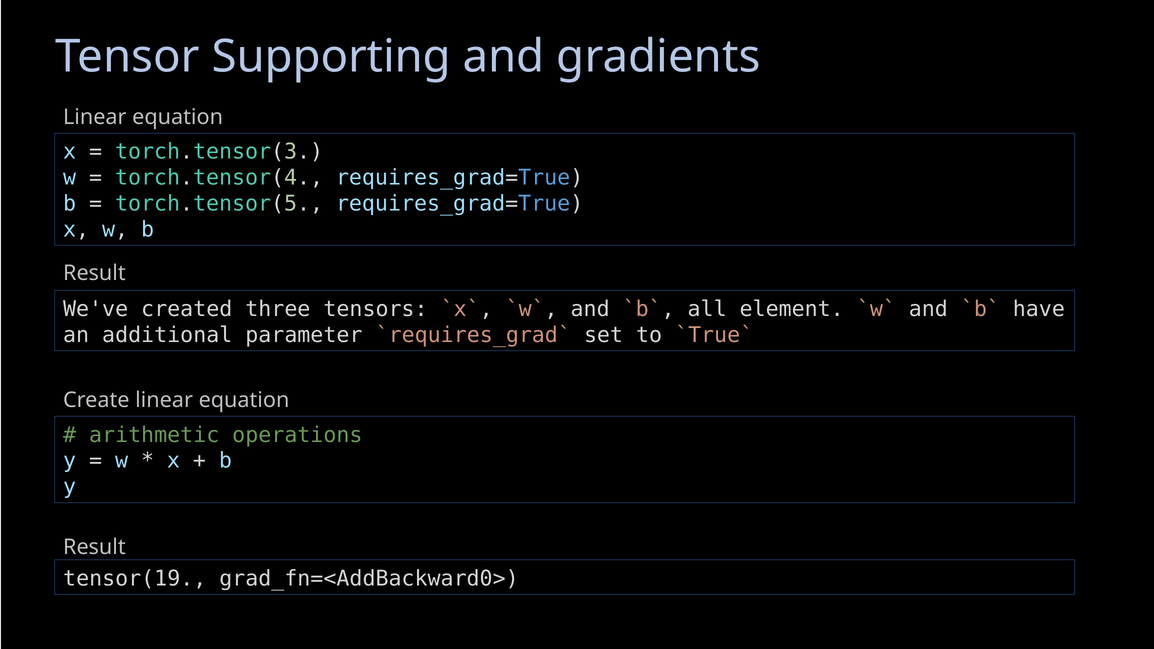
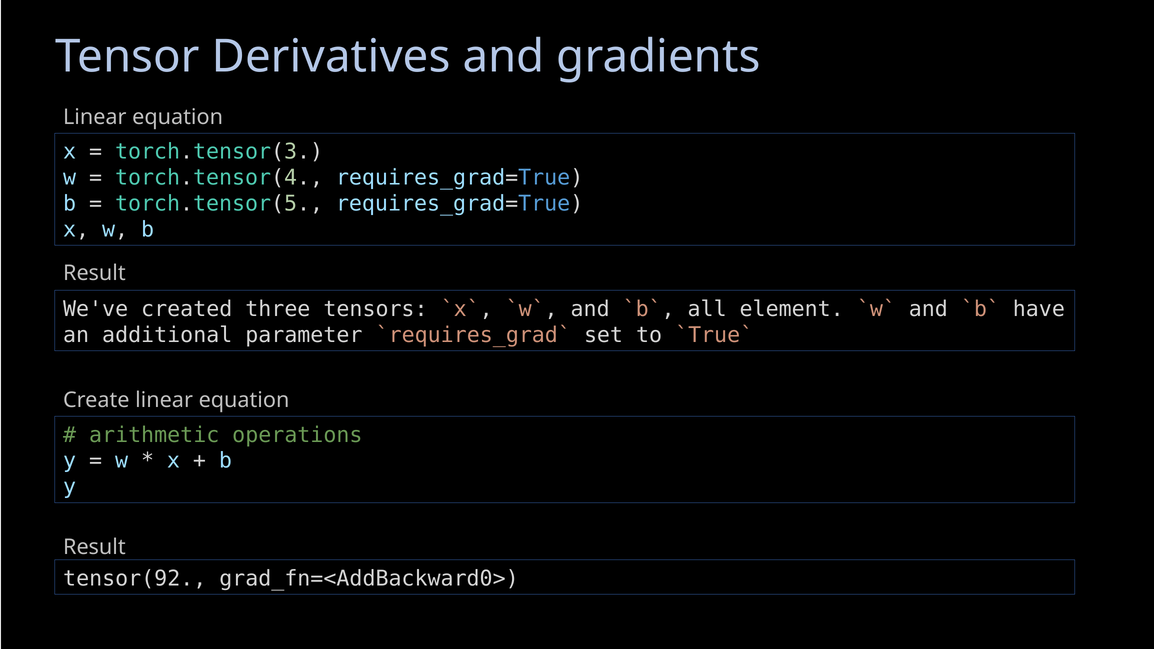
Supporting: Supporting -> Derivatives (331, 57)
tensor(19: tensor(19 -> tensor(92 (135, 579)
